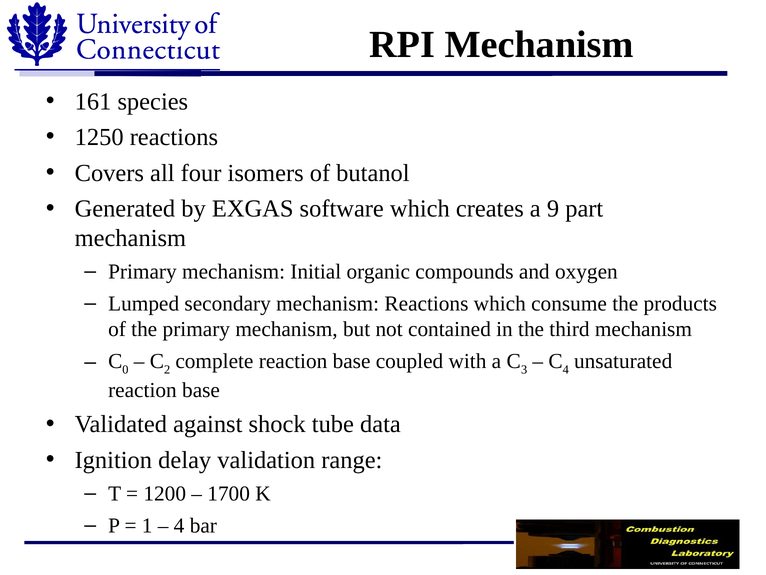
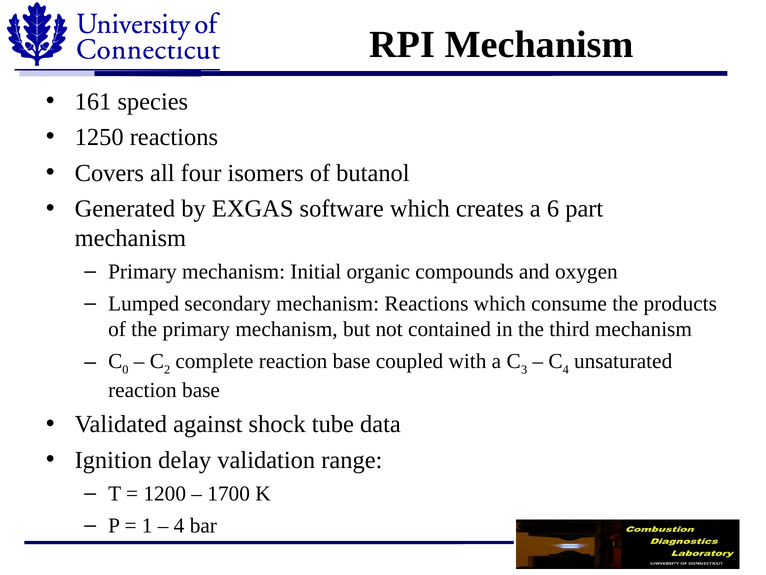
9: 9 -> 6 (553, 209)
